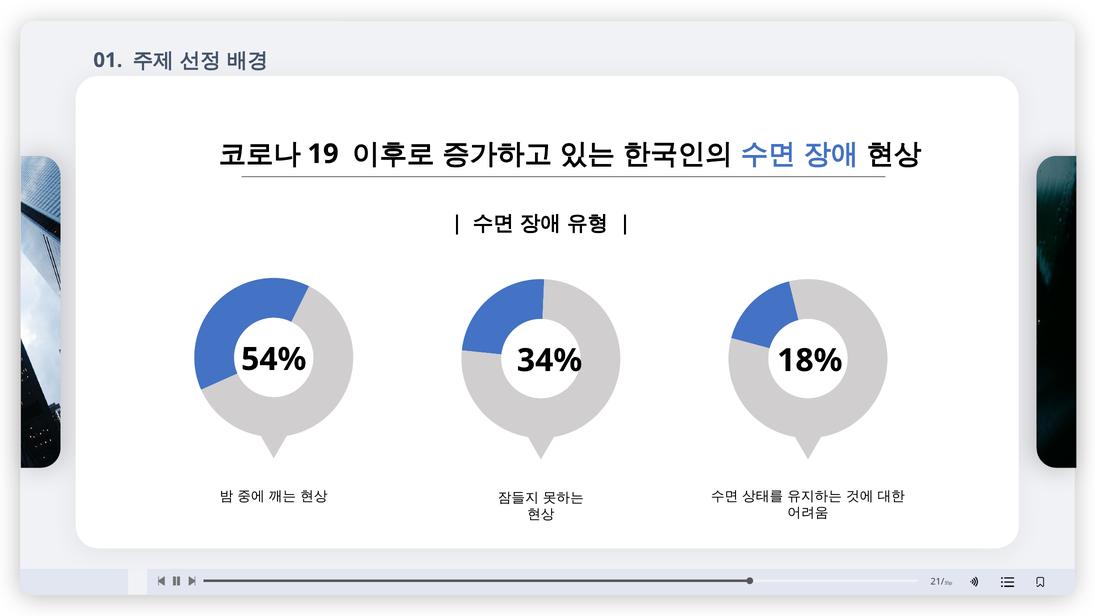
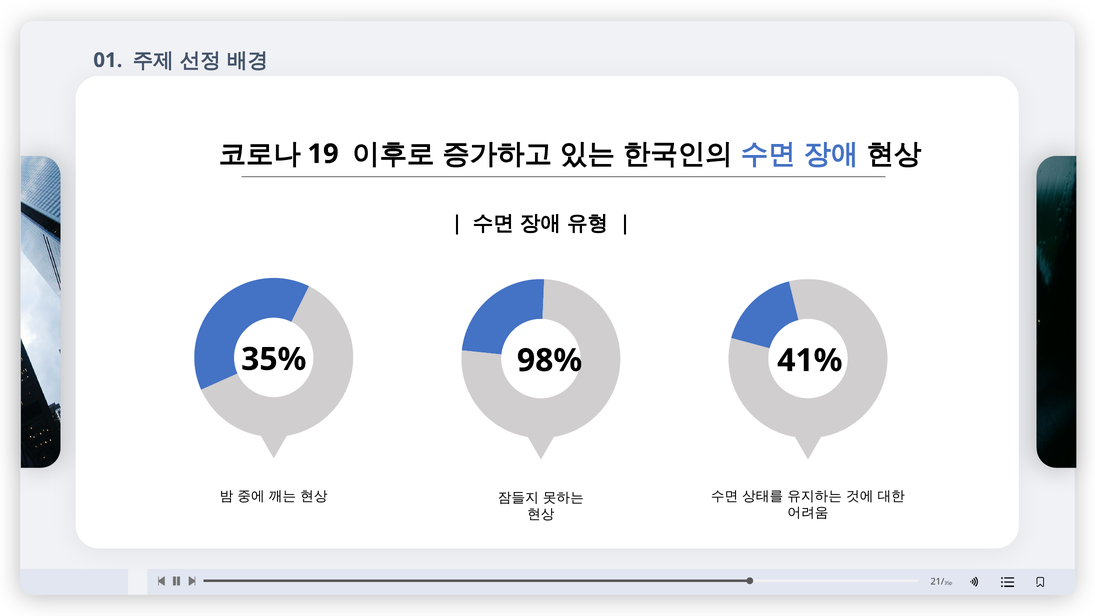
54%: 54% -> 35% (274, 359)
34%: 34% -> 98% (550, 360)
18%: 18% -> 41% (810, 360)
